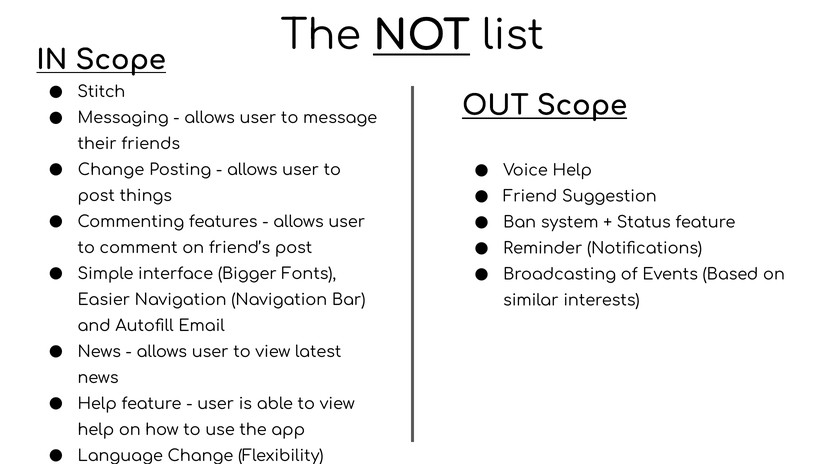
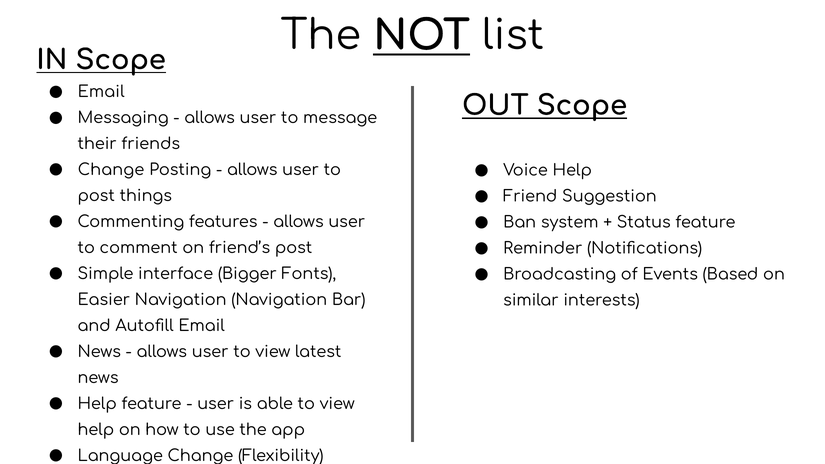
Stitch: Stitch -> Email (101, 92)
